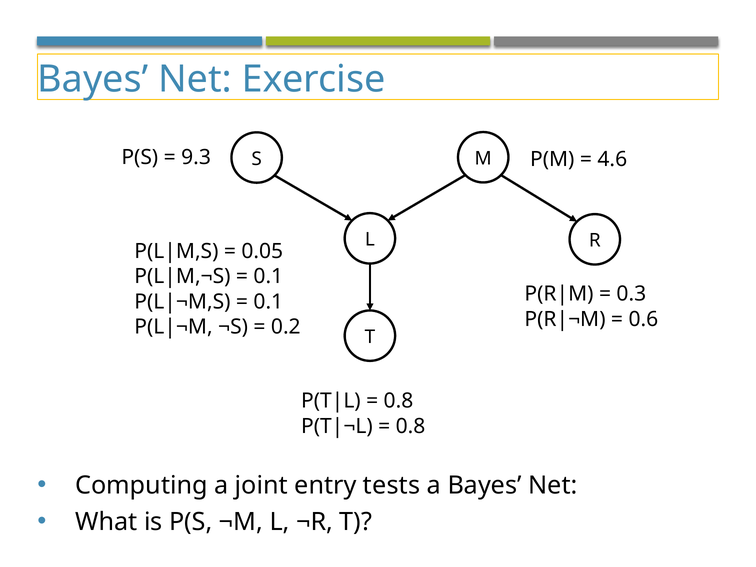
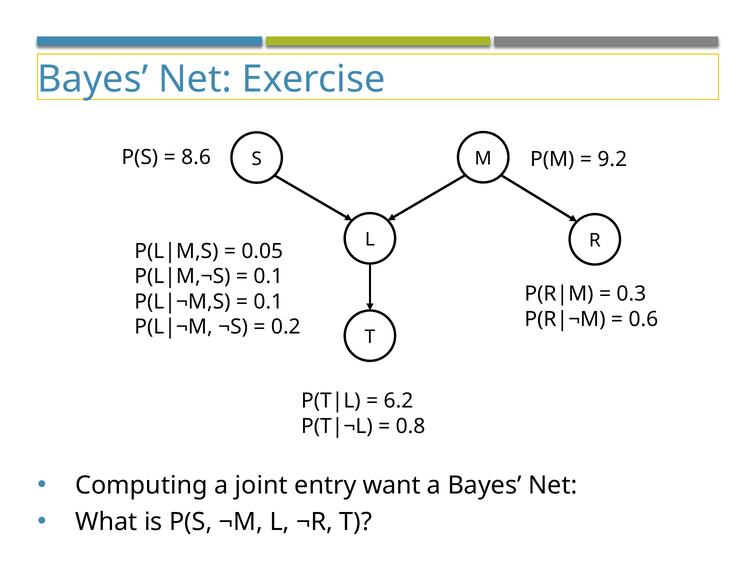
9.3: 9.3 -> 8.6 (196, 158)
4.6: 4.6 -> 9.2 (612, 159)
0.8: 0.8 -> 6.2 (398, 401)
tests: tests -> want (392, 485)
